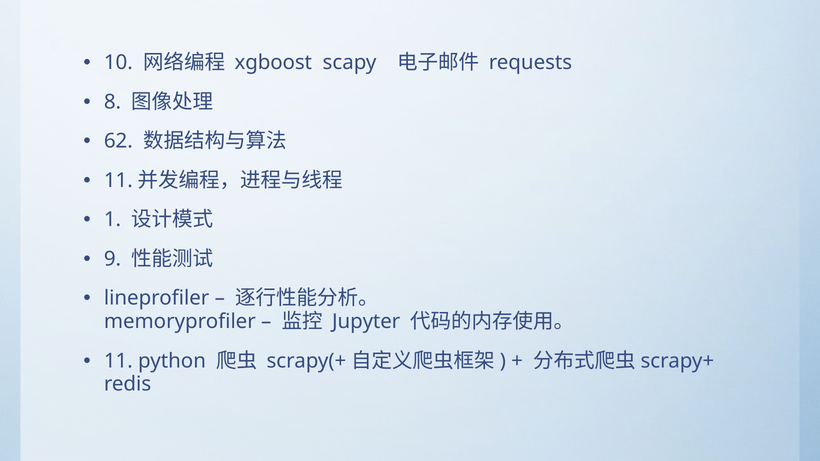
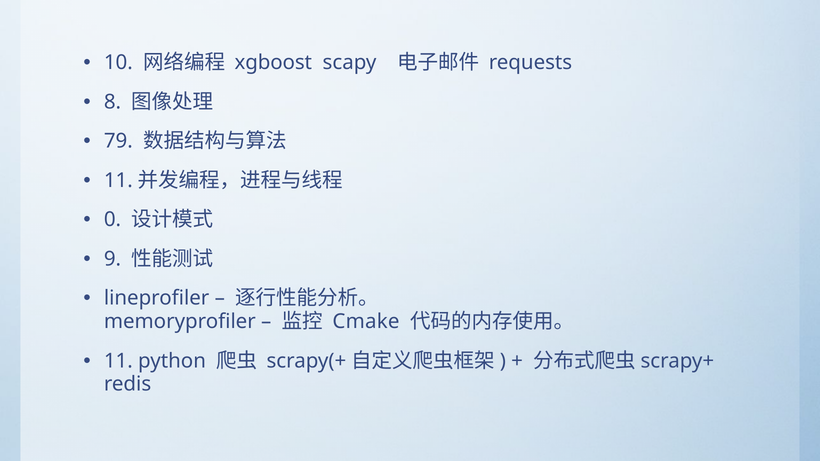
62: 62 -> 79 (118, 141)
1: 1 -> 0 (113, 220)
Jupyter: Jupyter -> Cmake (366, 322)
